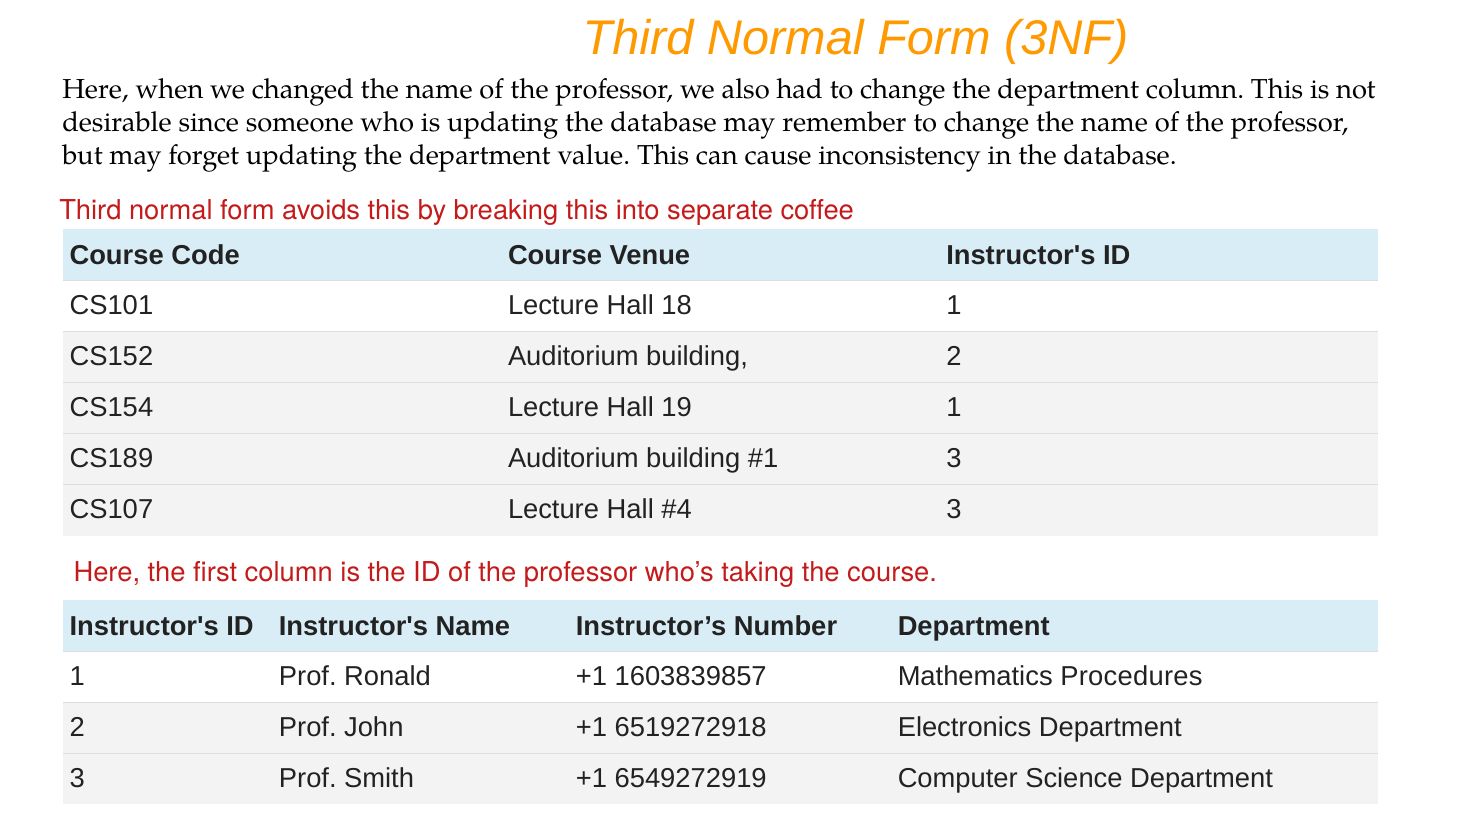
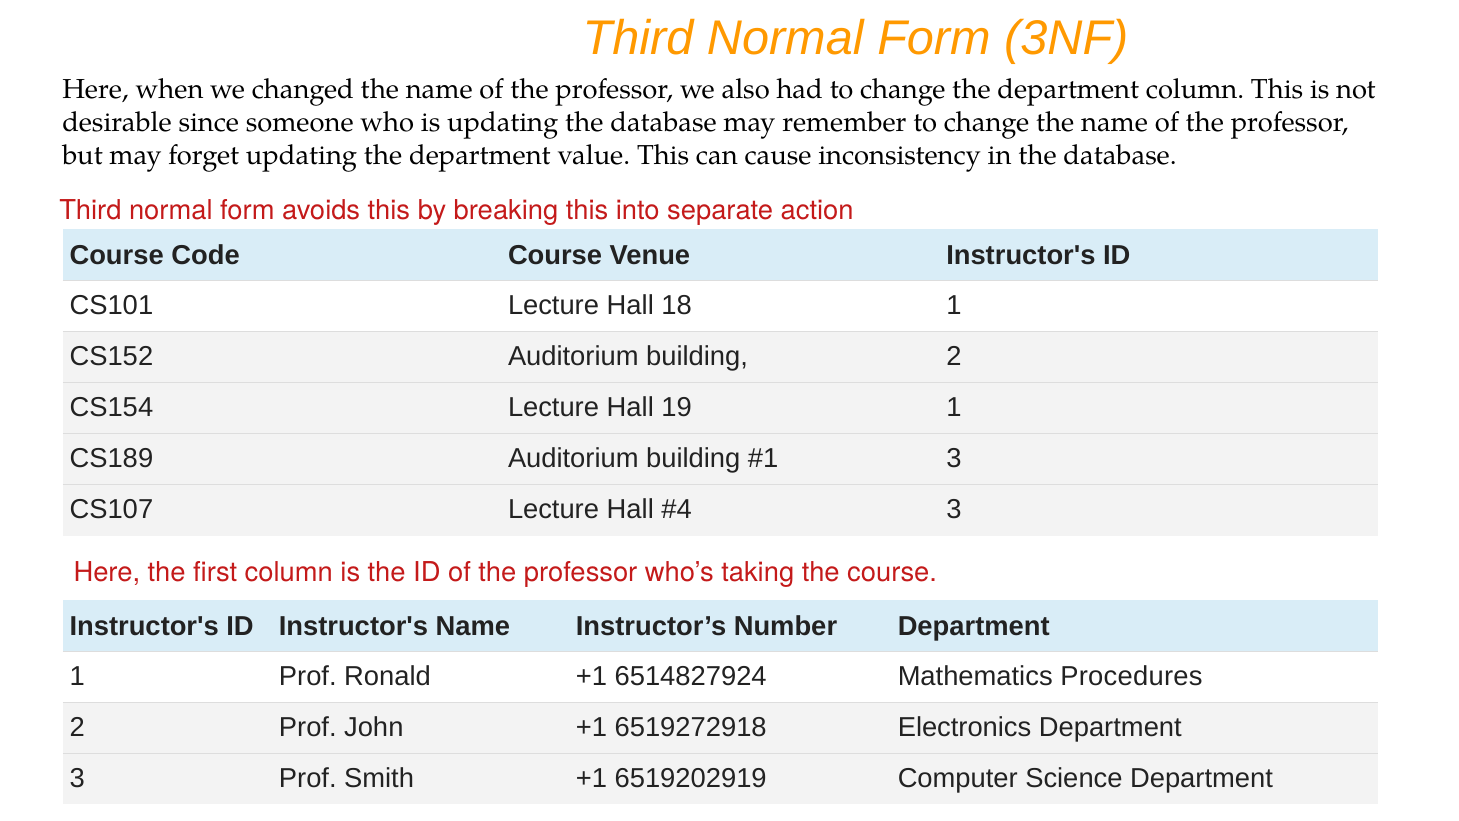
coffee: coffee -> action (817, 210)
1603839857: 1603839857 -> 6514827924 (691, 676)
6549272919: 6549272919 -> 6519202919 (691, 778)
